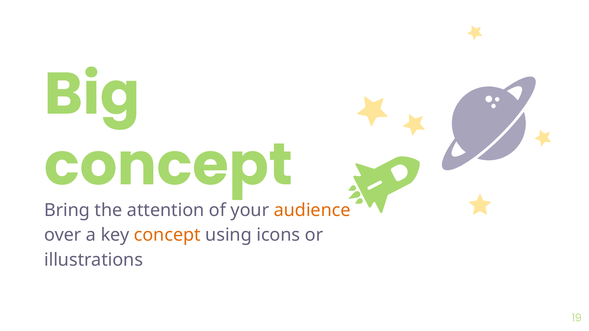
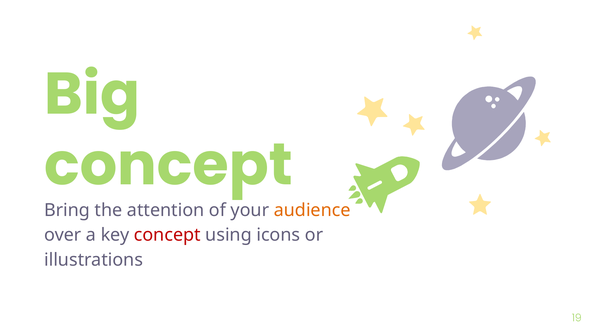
concept colour: orange -> red (167, 235)
